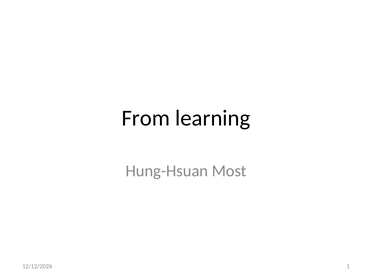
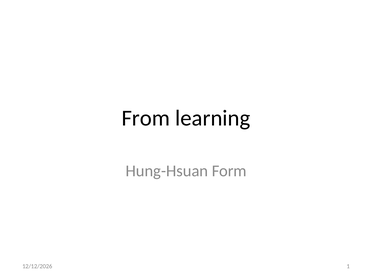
Most: Most -> Form (229, 171)
